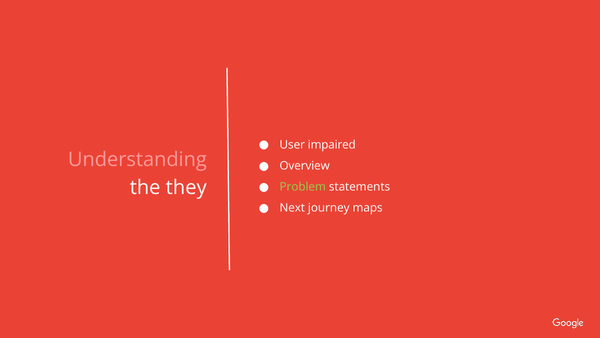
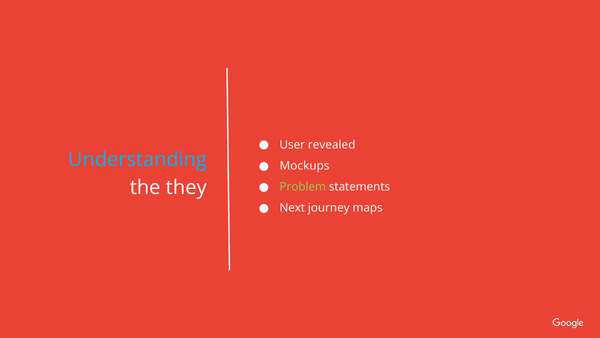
impaired: impaired -> revealed (332, 145)
Understanding colour: pink -> light blue (137, 160)
Overview: Overview -> Mockups (305, 166)
